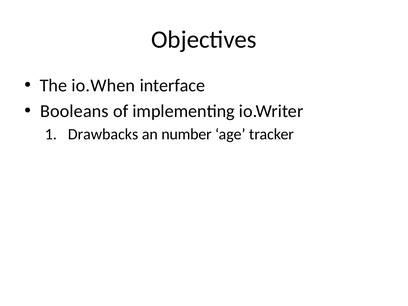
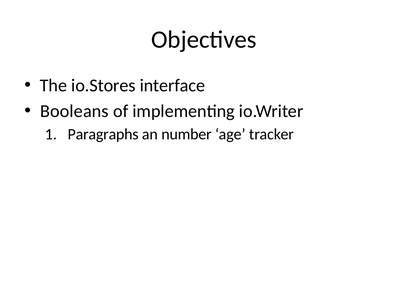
io.When: io.When -> io.Stores (103, 86)
Drawbacks: Drawbacks -> Paragraphs (103, 134)
